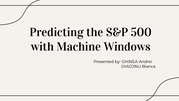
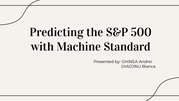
Windows: Windows -> Standard (127, 47)
